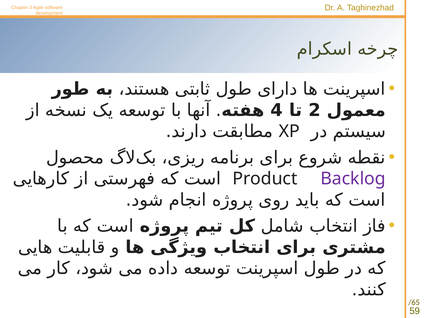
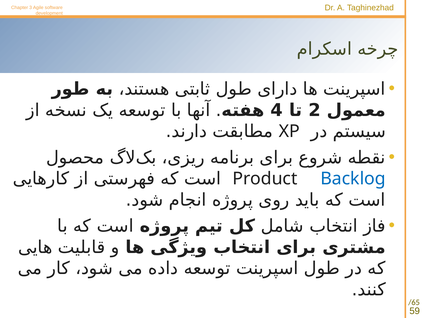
Backlog colour: purple -> blue (353, 179)
